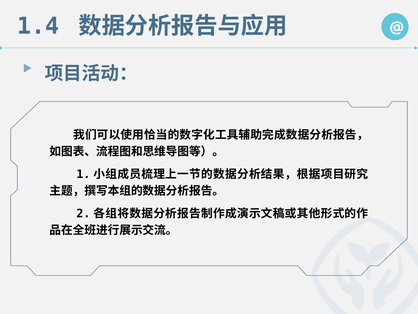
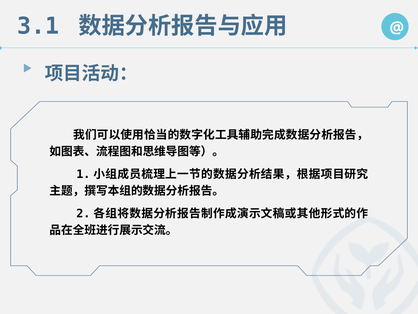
1.4: 1.4 -> 3.1 (38, 26)
